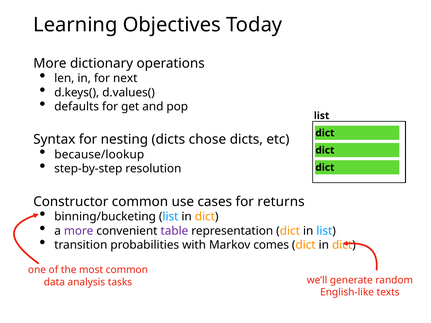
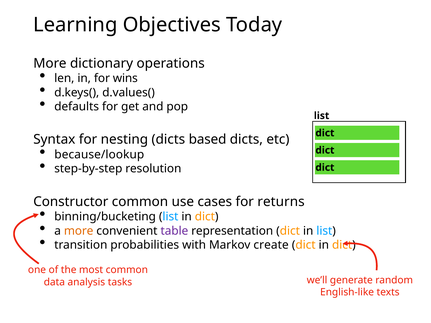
next: next -> wins (125, 78)
chose: chose -> based (208, 140)
more colour: purple -> orange (79, 231)
comes: comes -> create (271, 245)
